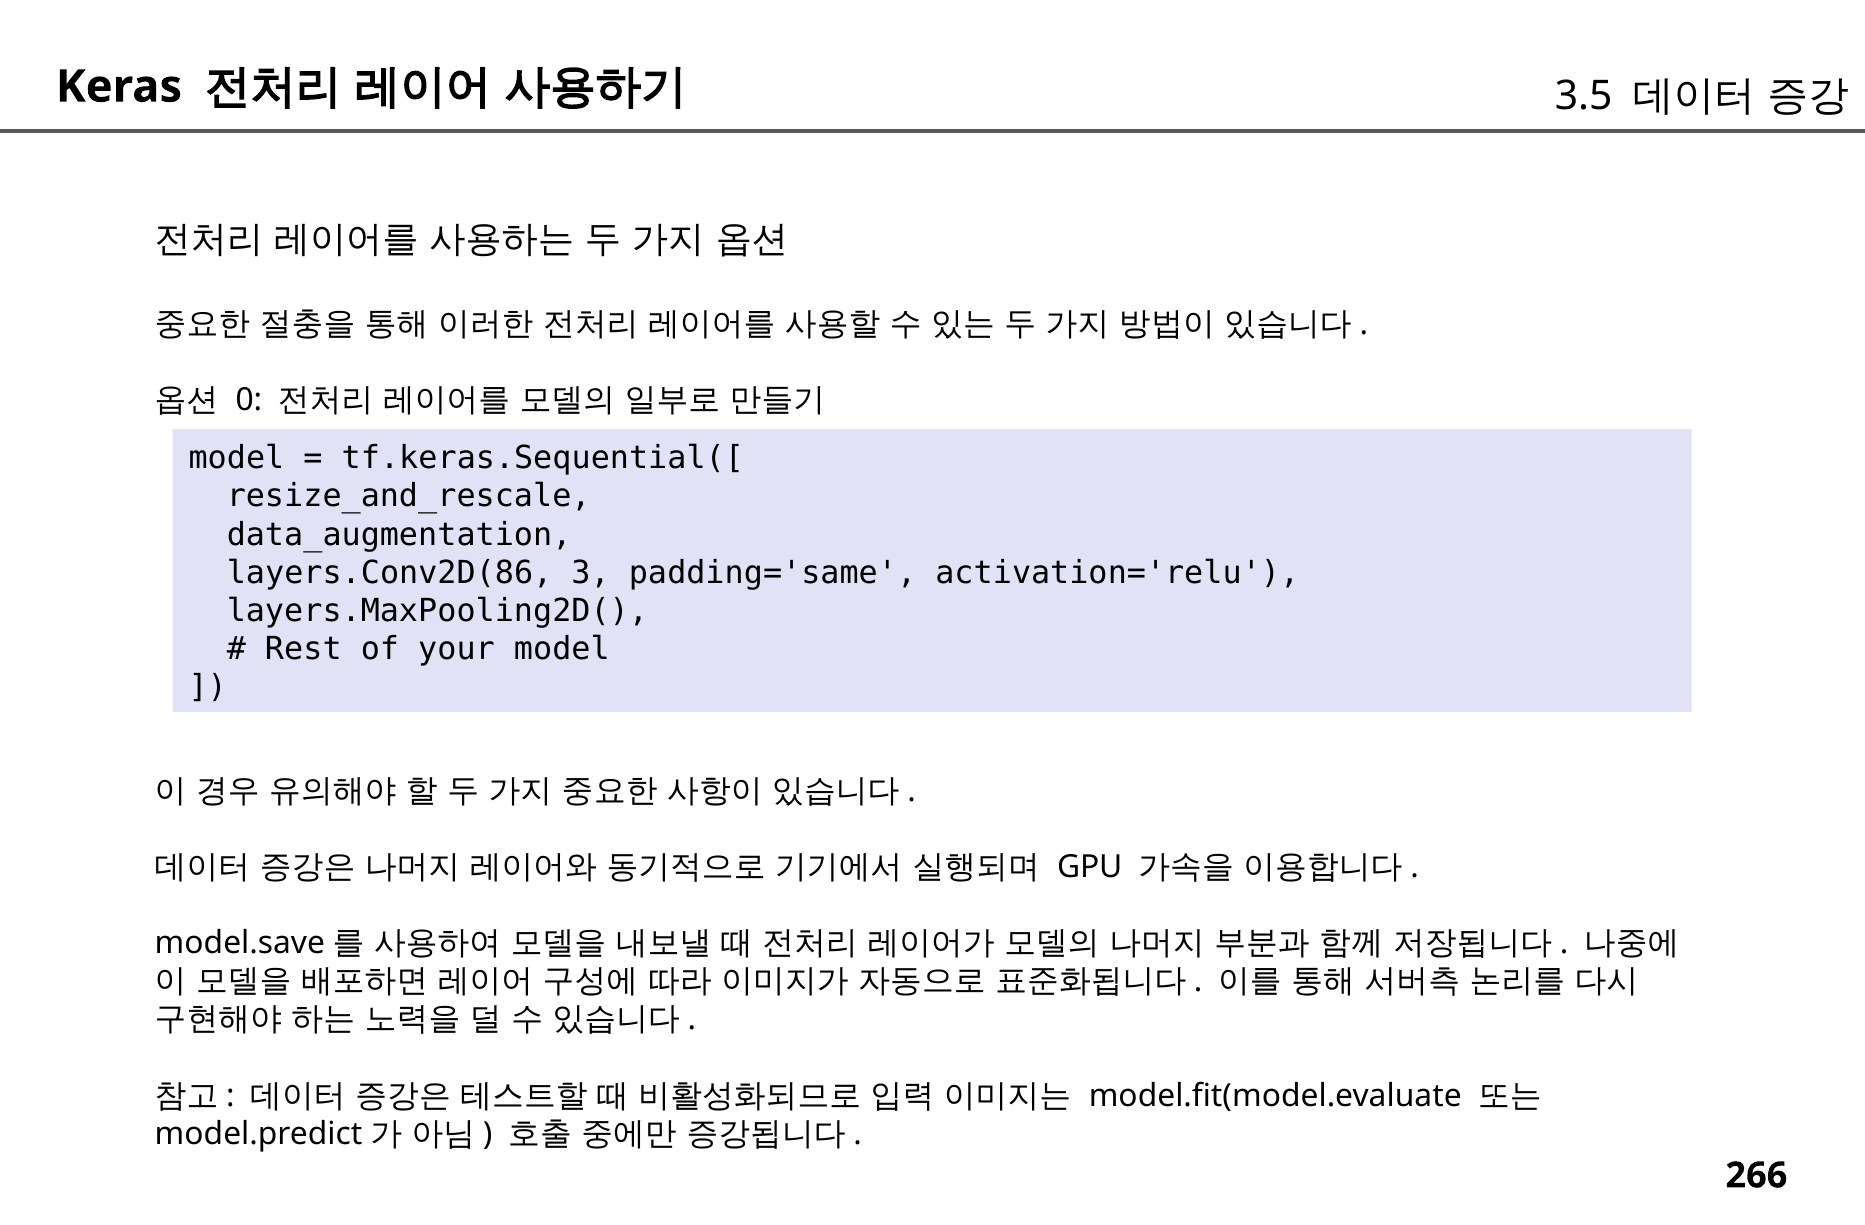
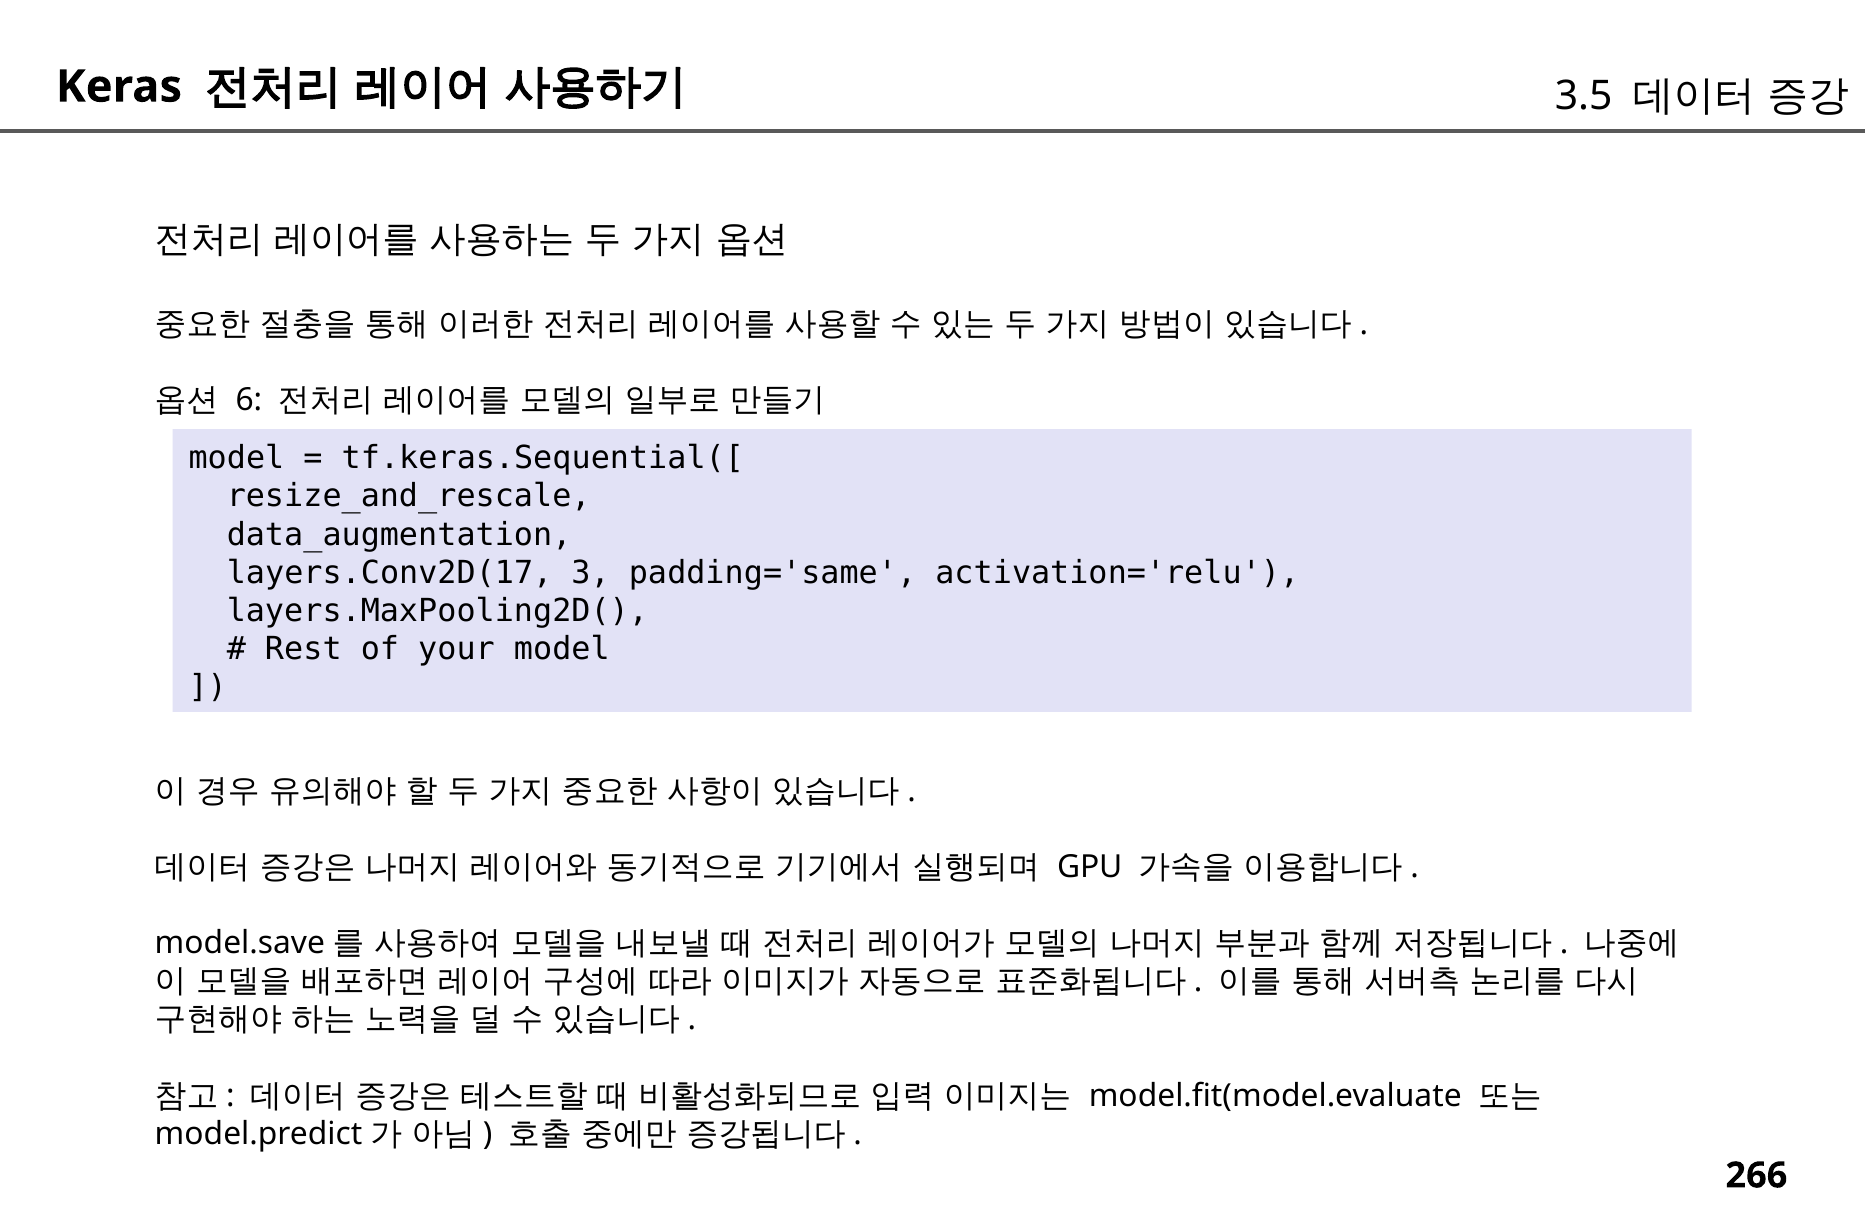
0: 0 -> 6 (249, 400)
layers.Conv2D(86: layers.Conv2D(86 -> layers.Conv2D(17 (390, 573)
